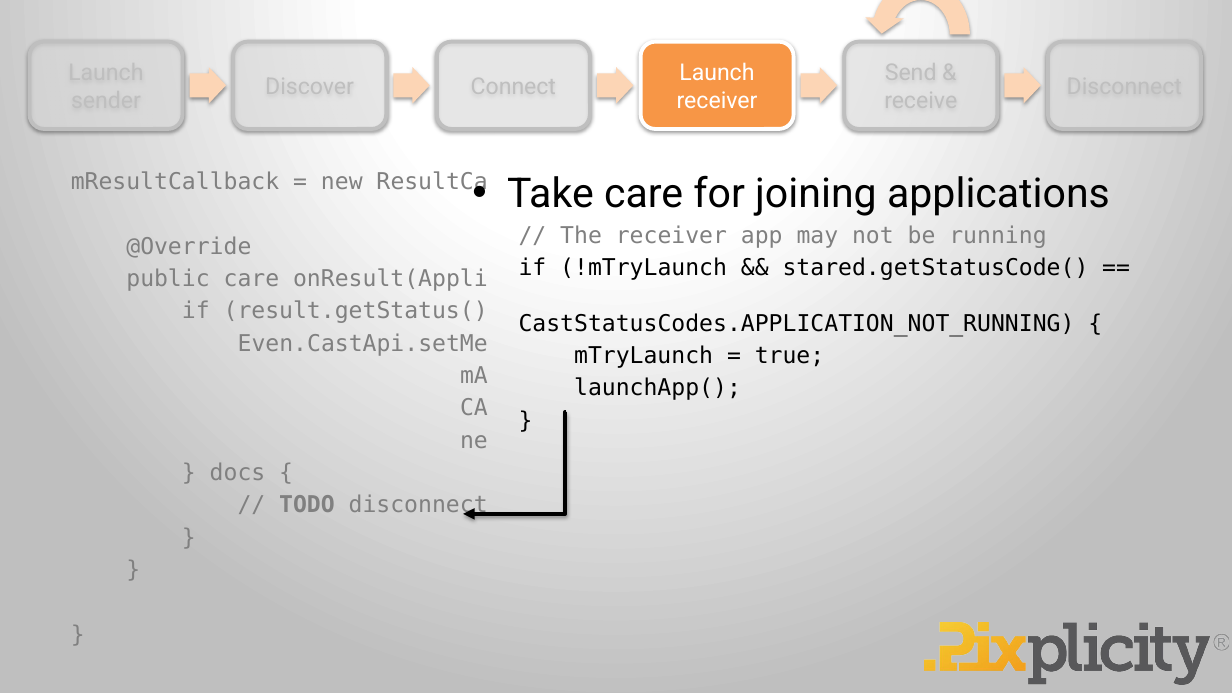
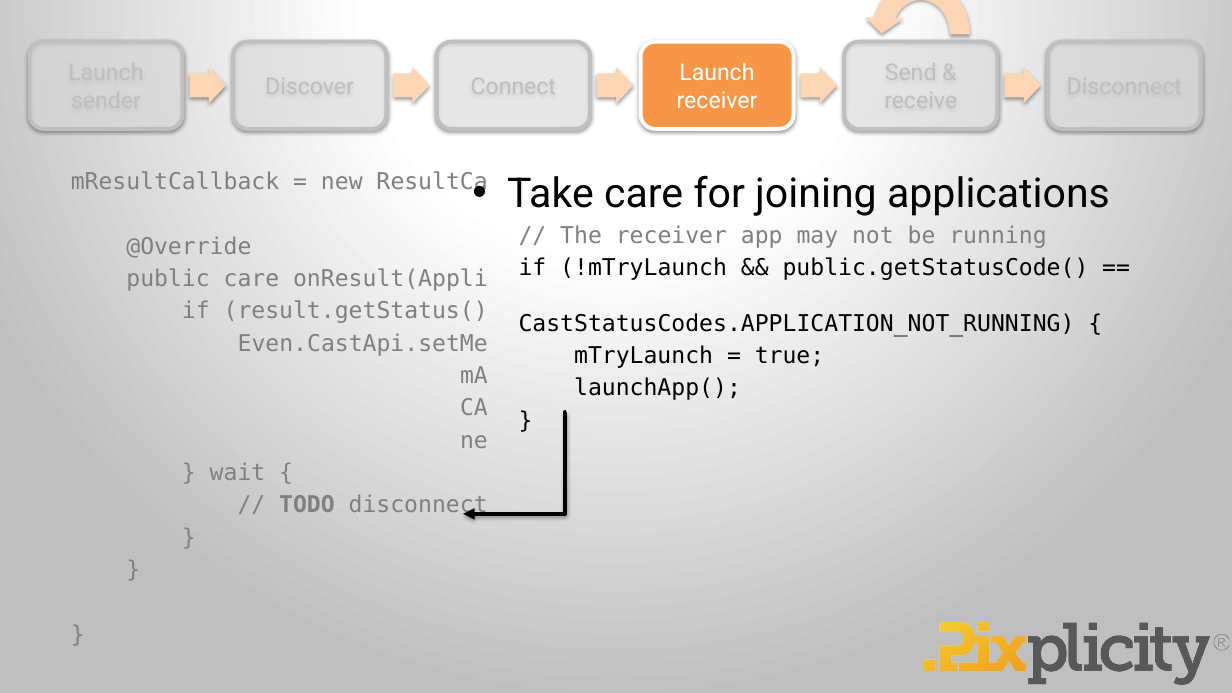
stared.getStatusCode(: stared.getStatusCode( -> public.getStatusCode( (935, 268)
docs: docs -> wait (238, 473)
